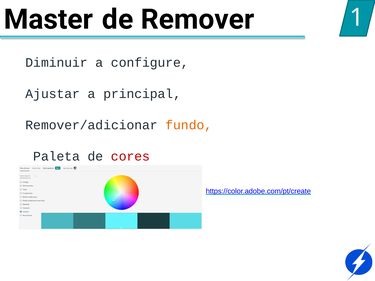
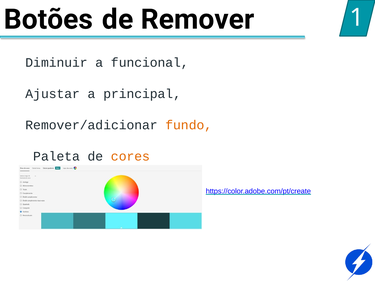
Master: Master -> Botões (48, 19)
configure: configure -> funcional (150, 63)
cores colour: red -> orange (130, 156)
